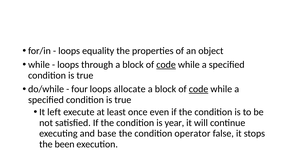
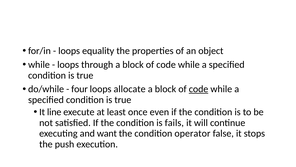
code underline: present -> none (166, 64)
left: left -> line (54, 112)
year: year -> fails (174, 122)
base: base -> want (107, 133)
been: been -> push (65, 144)
